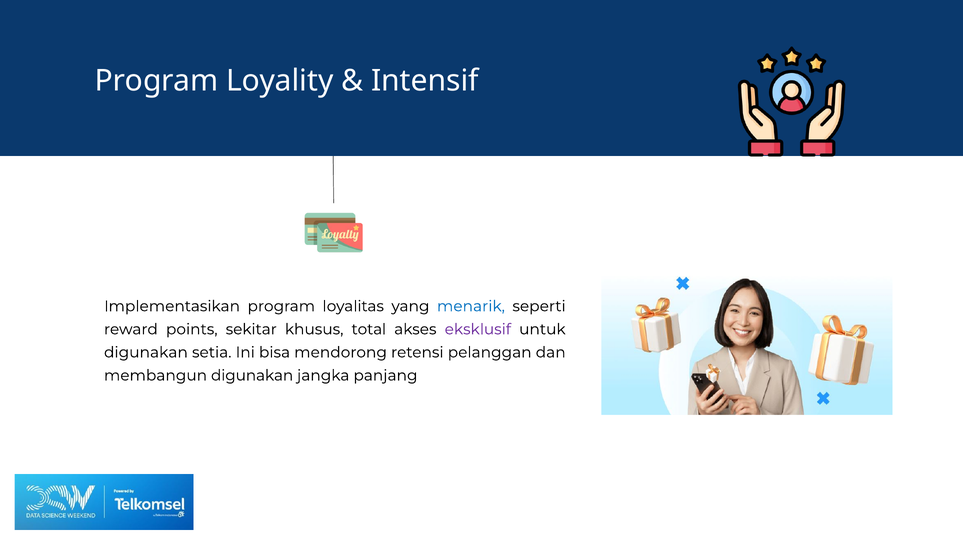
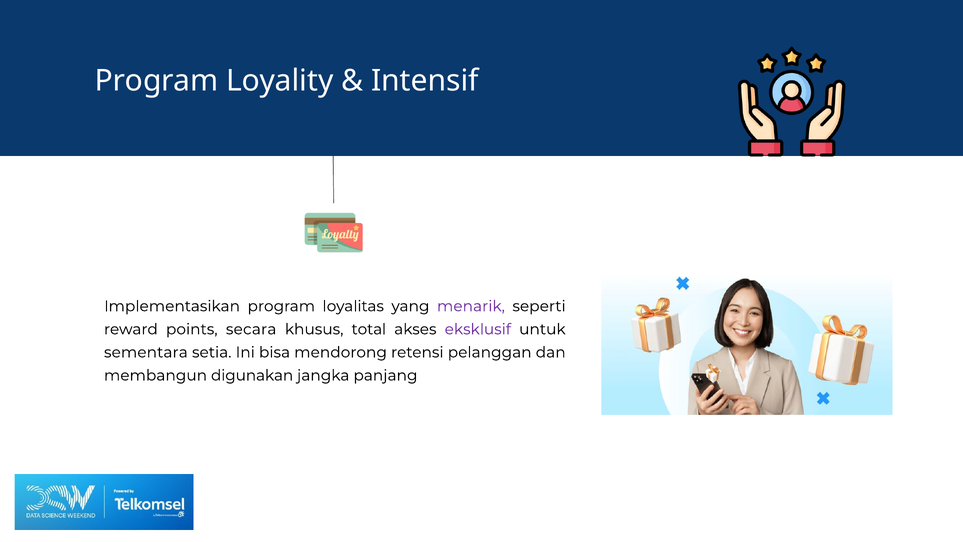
menarik colour: blue -> purple (471, 306)
sekitar: sekitar -> secara (251, 329)
digunakan: digunakan -> sementara (146, 352)
